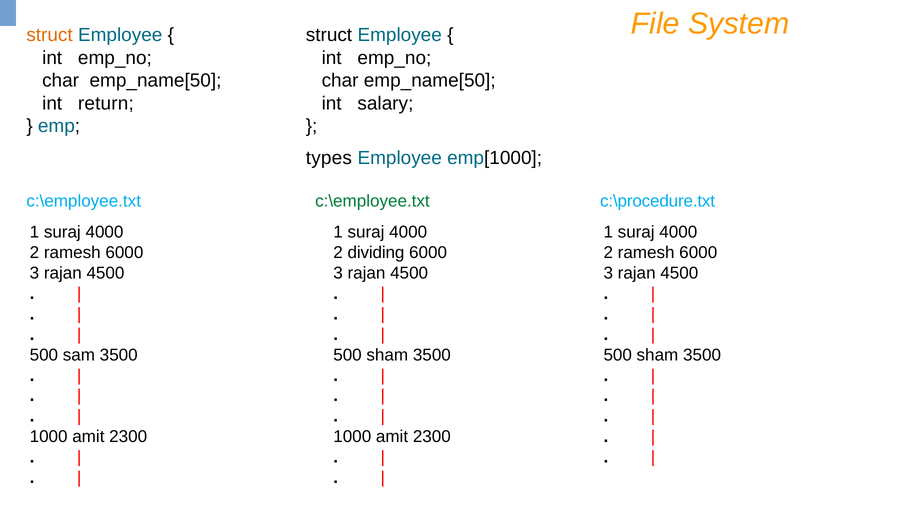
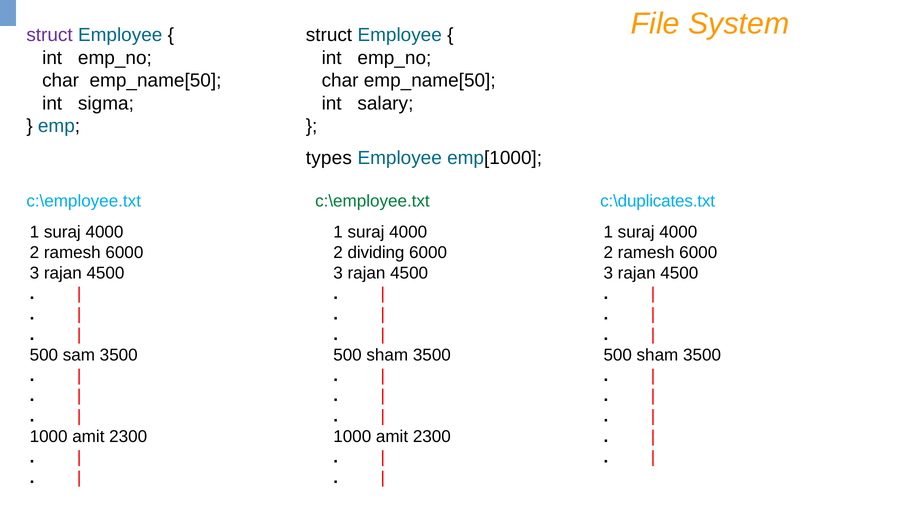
struct colour: orange -> purple (50, 35)
return: return -> sigma (106, 103)
c:\procedure.txt: c:\procedure.txt -> c:\duplicates.txt (658, 201)
